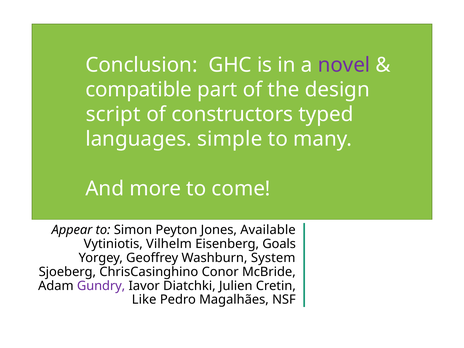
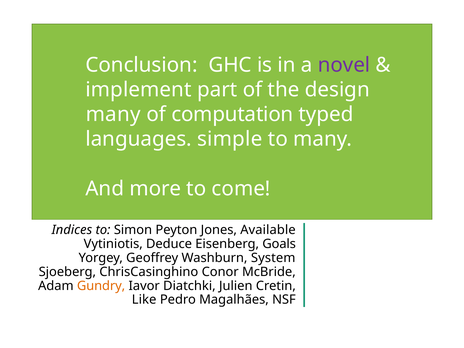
compatible: compatible -> implement (139, 90)
script: script -> many (113, 114)
constructors: constructors -> computation (232, 114)
Appear: Appear -> Indices (72, 230)
Vilhelm: Vilhelm -> Deduce (169, 244)
Gundry colour: purple -> orange (101, 286)
